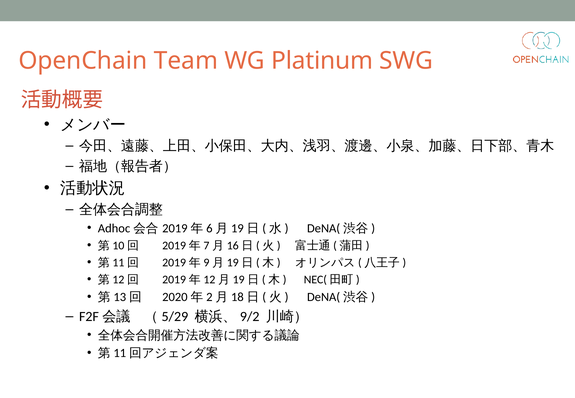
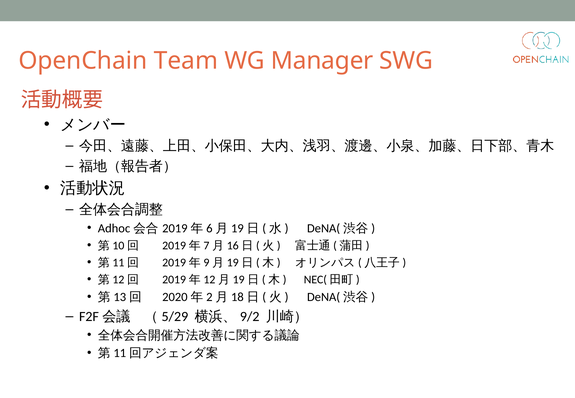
Platinum: Platinum -> Manager (322, 61)
